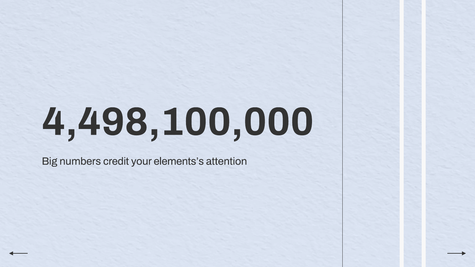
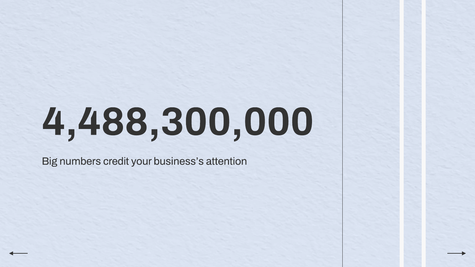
4,498,100,000: 4,498,100,000 -> 4,488,300,000 (178, 122)
elements’s: elements’s -> business’s (179, 161)
